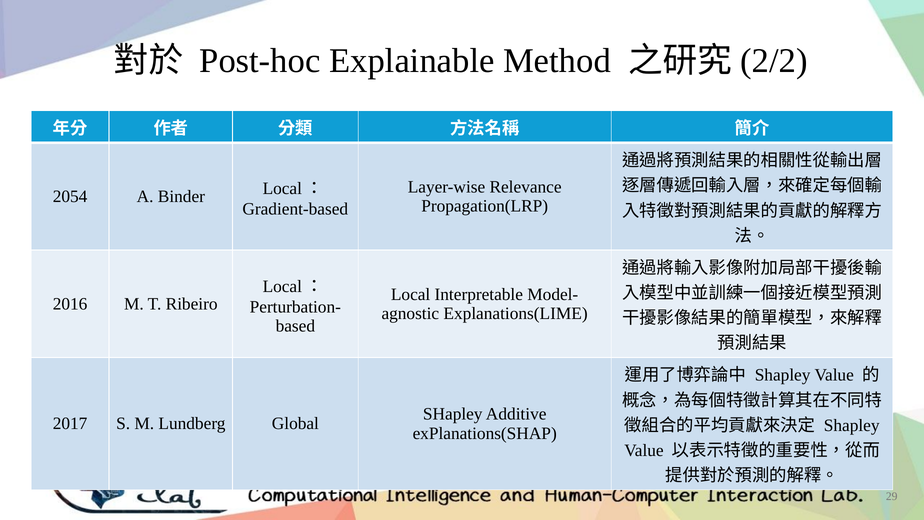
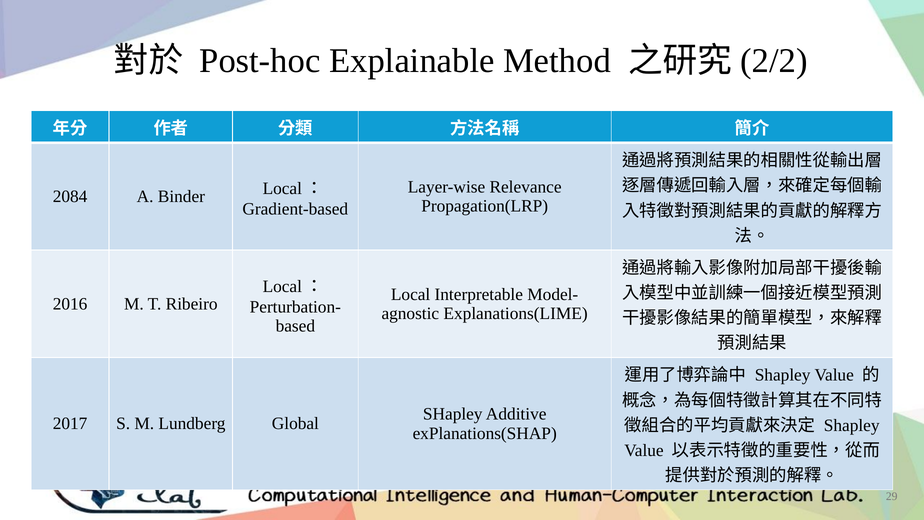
2054: 2054 -> 2084 (70, 197)
